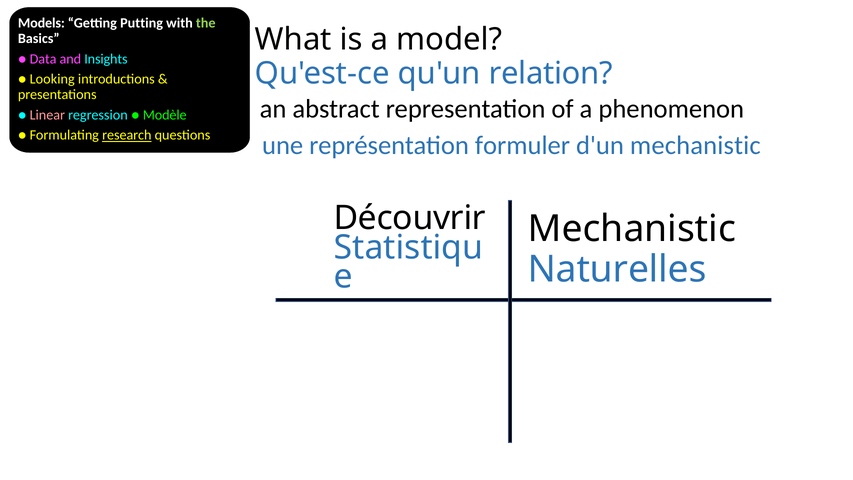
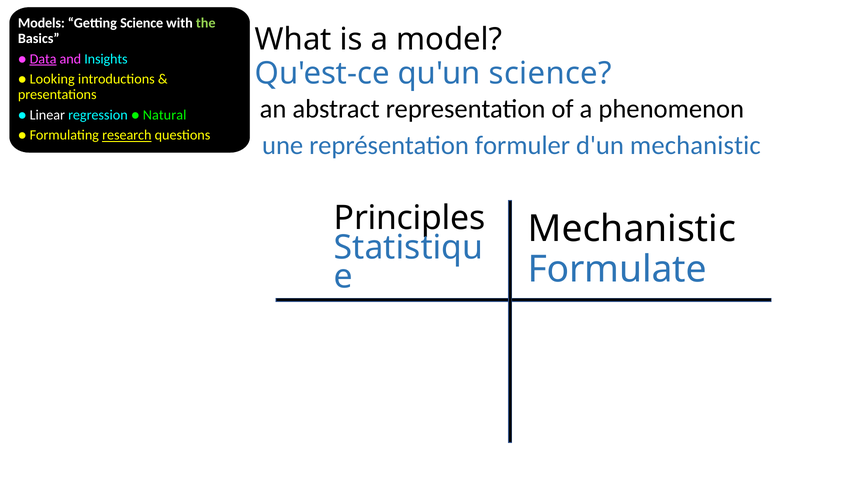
Getting Putting: Putting -> Science (142, 23)
Data underline: none -> present (43, 59)
qu'un relation: relation -> science (550, 73)
Linear colour: pink -> white (47, 115)
Modèle: Modèle -> Natural (165, 115)
Découvrir: Découvrir -> Principles (410, 218)
Naturelles: Naturelles -> Formulate (617, 269)
